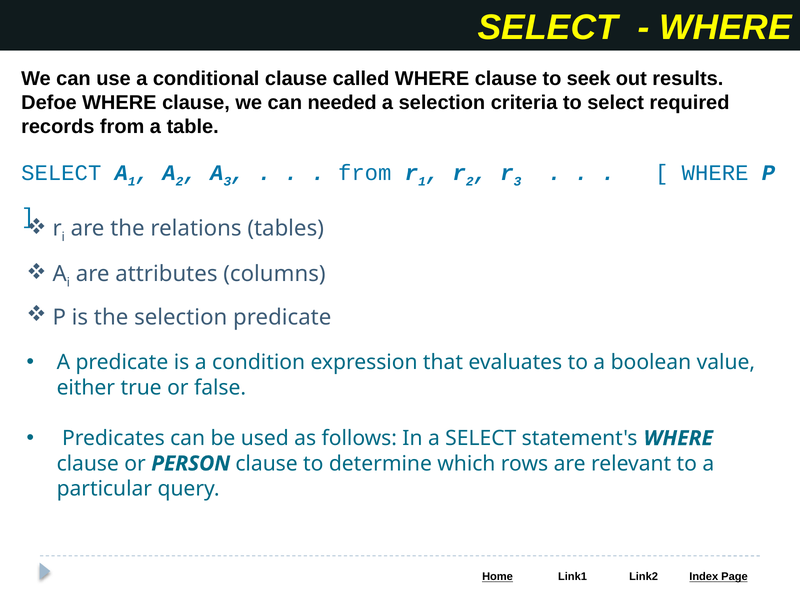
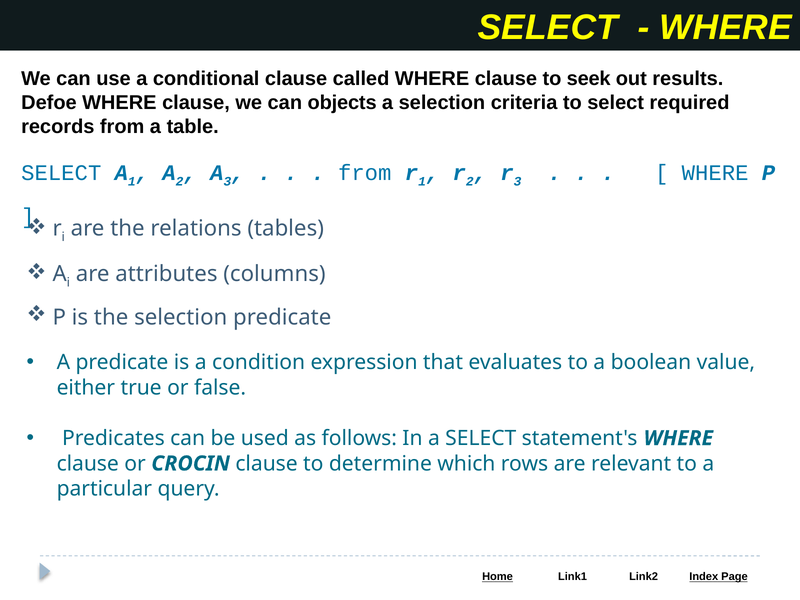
needed: needed -> objects (342, 103)
PERSON: PERSON -> CROCIN (191, 464)
